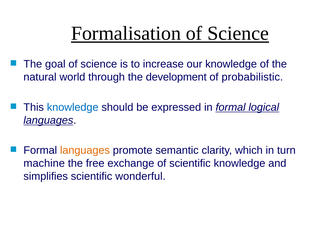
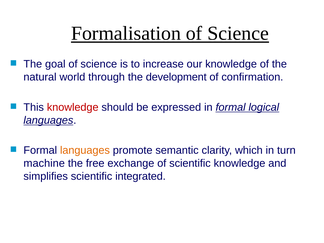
probabilistic: probabilistic -> confirmation (252, 77)
knowledge colour: blue -> red (73, 107)
wonderful: wonderful -> integrated (140, 176)
